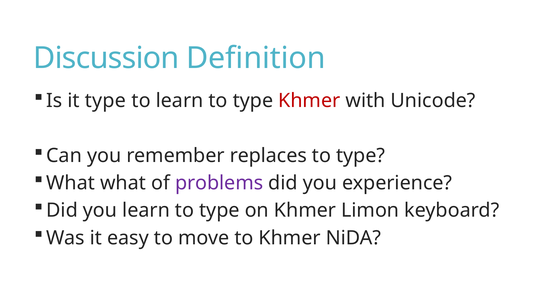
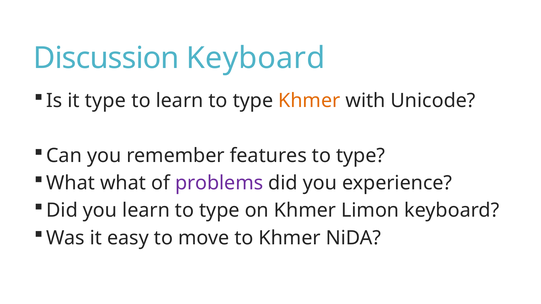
Discussion Definition: Definition -> Keyboard (256, 58)
Khmer colour: red -> orange (309, 101)
replaces: replaces -> features (268, 156)
